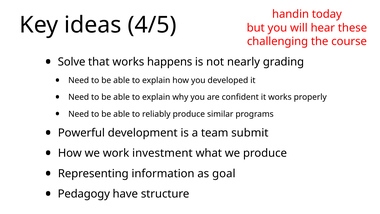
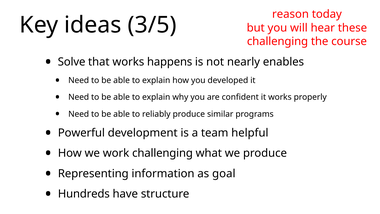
handin: handin -> reason (290, 14)
4/5: 4/5 -> 3/5 (152, 25)
grading: grading -> enables (283, 62)
submit: submit -> helpful (250, 133)
work investment: investment -> challenging (162, 153)
Pedagogy: Pedagogy -> Hundreds (84, 194)
